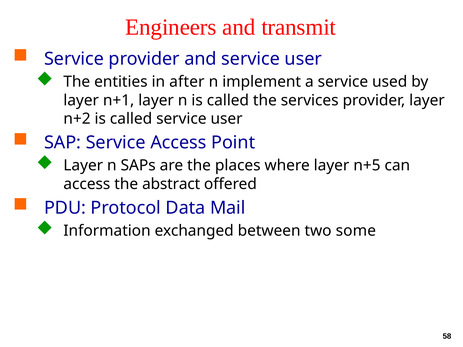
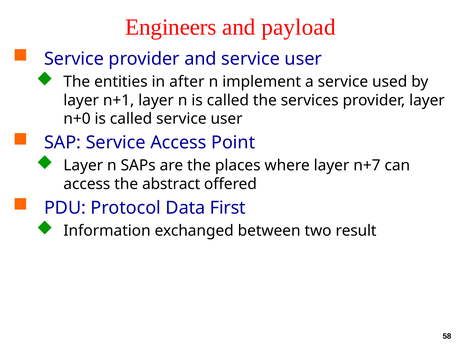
transmit: transmit -> payload (299, 27)
n+2: n+2 -> n+0 (77, 119)
n+5: n+5 -> n+7 (367, 166)
Mail: Mail -> First (228, 208)
some: some -> result (356, 231)
